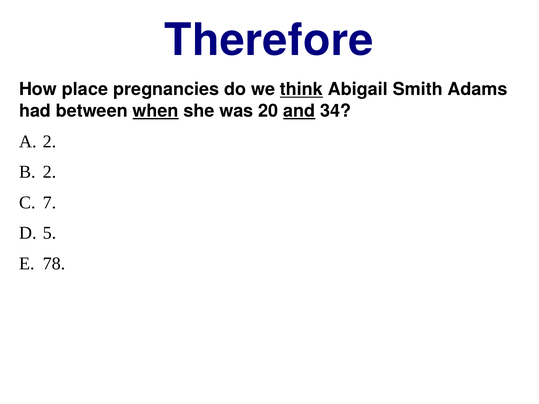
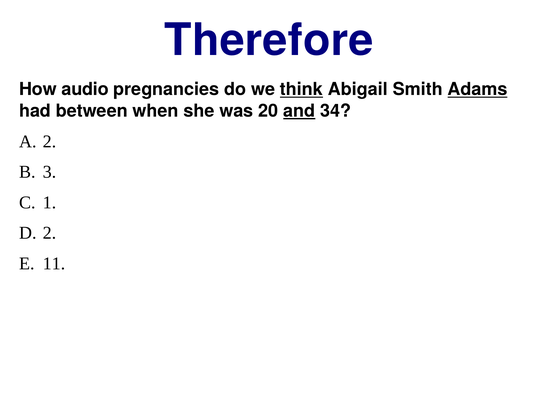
place: place -> audio (85, 89)
Adams underline: none -> present (478, 89)
when underline: present -> none (156, 111)
2: 2 -> 3 (49, 172)
7: 7 -> 1 (49, 203)
5: 5 -> 2 (49, 233)
78: 78 -> 11 (54, 264)
